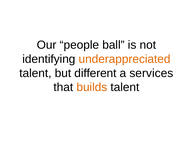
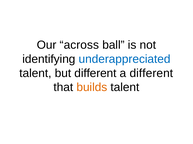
people: people -> across (79, 45)
underappreciated colour: orange -> blue (125, 59)
a services: services -> different (151, 74)
